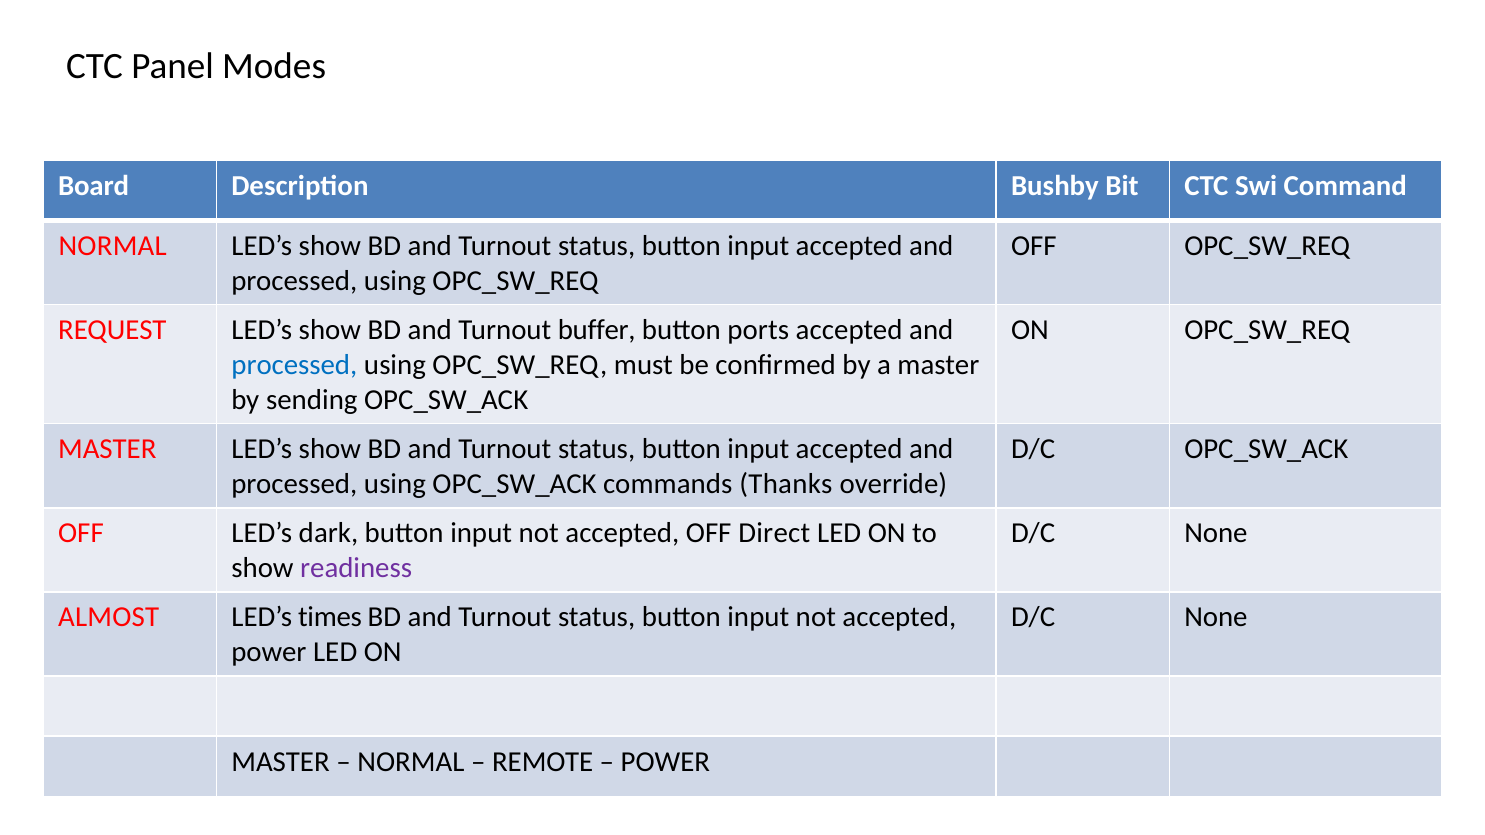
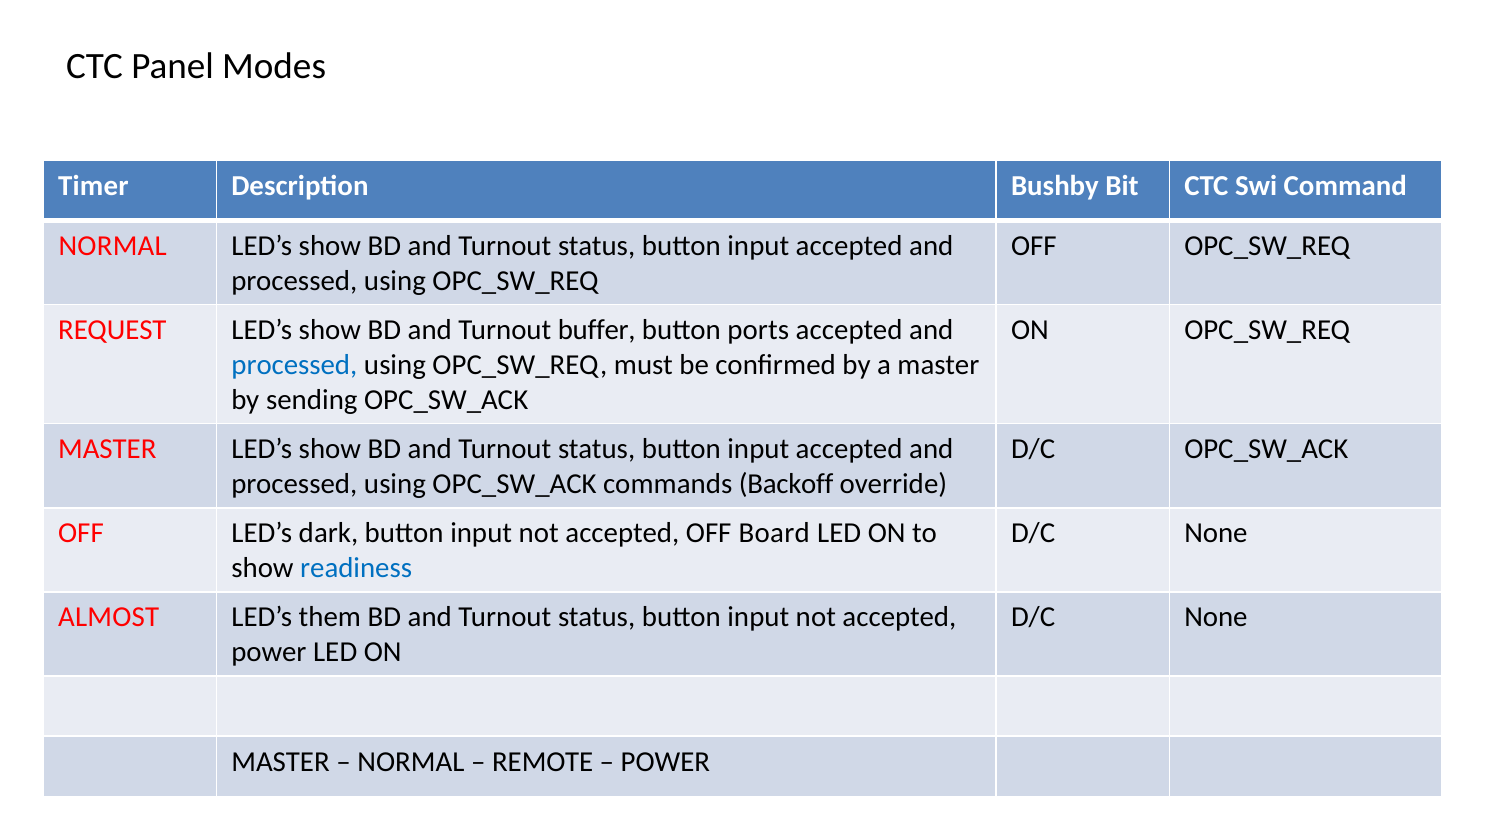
Board: Board -> Timer (93, 186)
Thanks: Thanks -> Backoff (786, 484)
Direct: Direct -> Board (774, 533)
readiness colour: purple -> blue (356, 568)
times: times -> them (330, 618)
